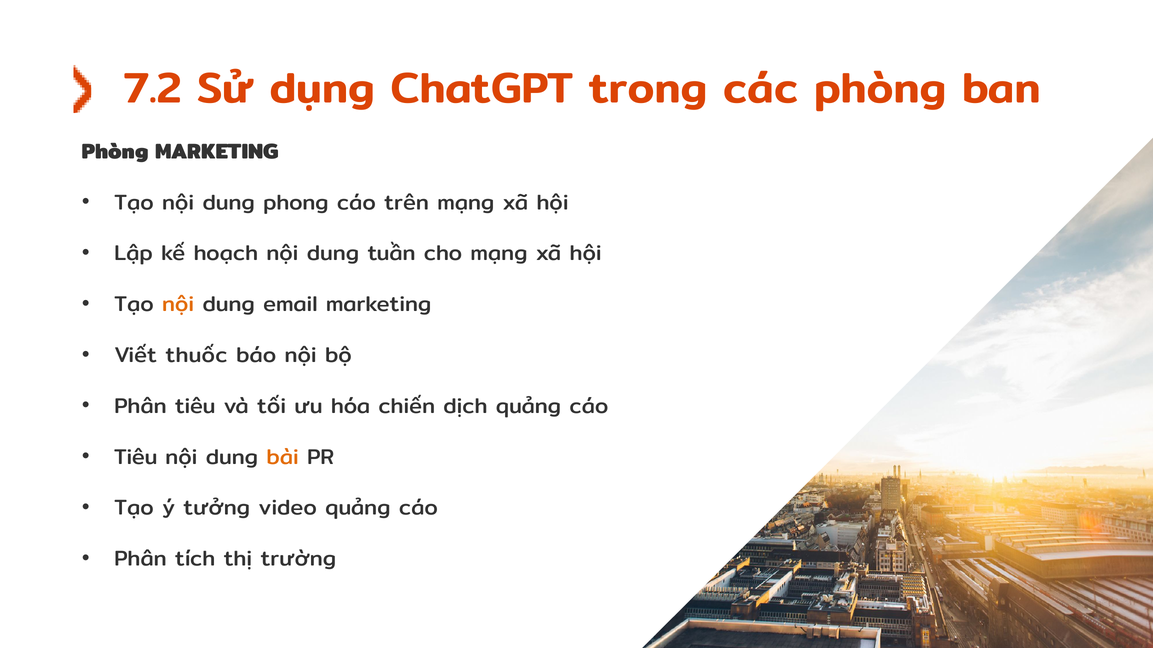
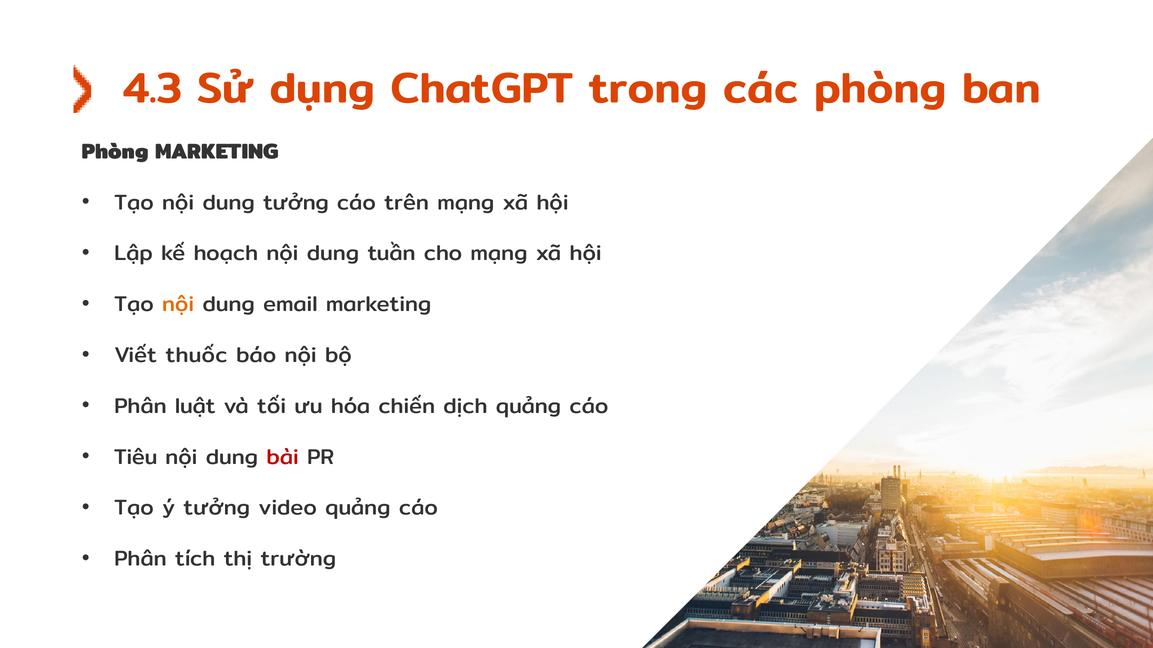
7.2: 7.2 -> 4.3 (153, 89)
dung phong: phong -> tưởng (296, 203)
Phân tiêu: tiêu -> luật (195, 406)
bài colour: orange -> red (283, 457)
